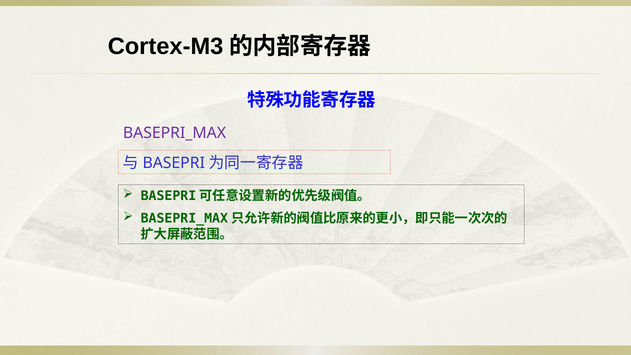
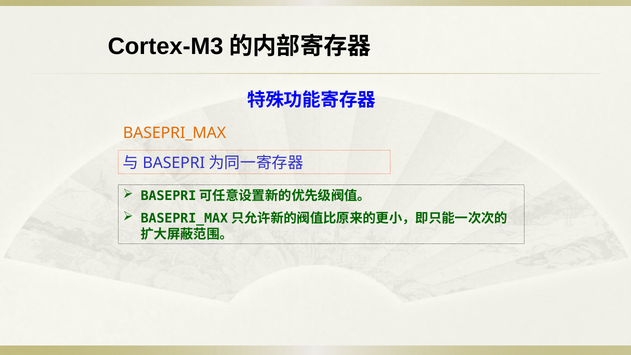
BASEPRI_MAX colour: purple -> orange (174, 133)
